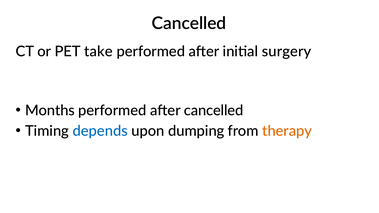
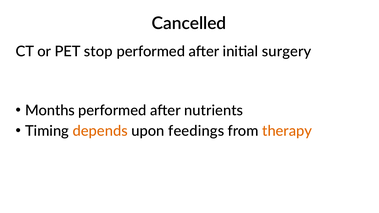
take: take -> stop (98, 52)
after cancelled: cancelled -> nutrients (214, 111)
depends colour: blue -> orange (100, 131)
dumping: dumping -> feedings (196, 131)
